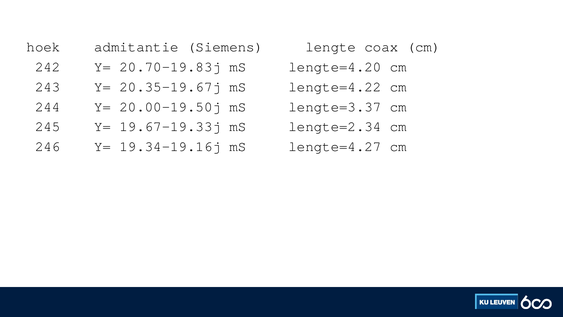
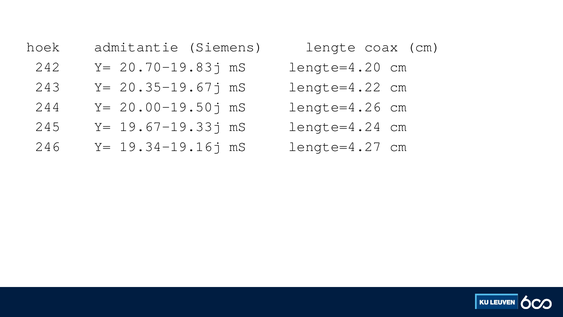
lengte=3.37: lengte=3.37 -> lengte=4.26 (335, 107)
lengte=2.34: lengte=2.34 -> lengte=4.24 (335, 127)
